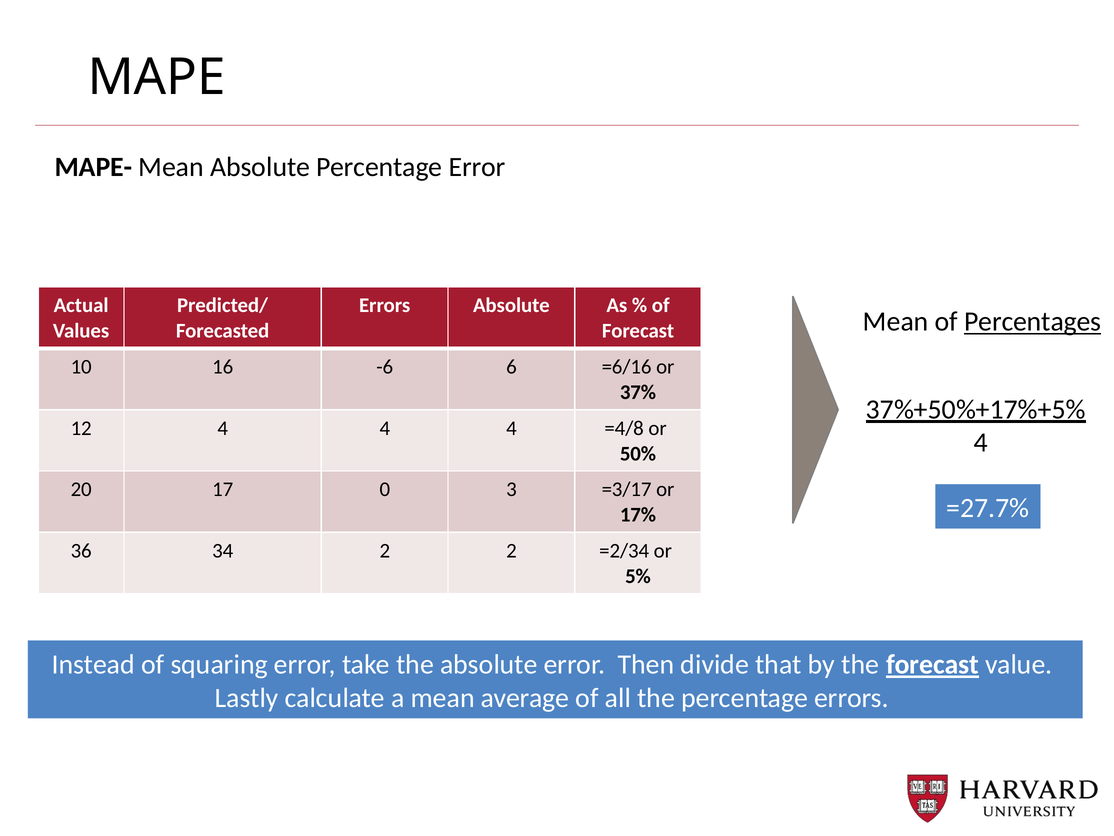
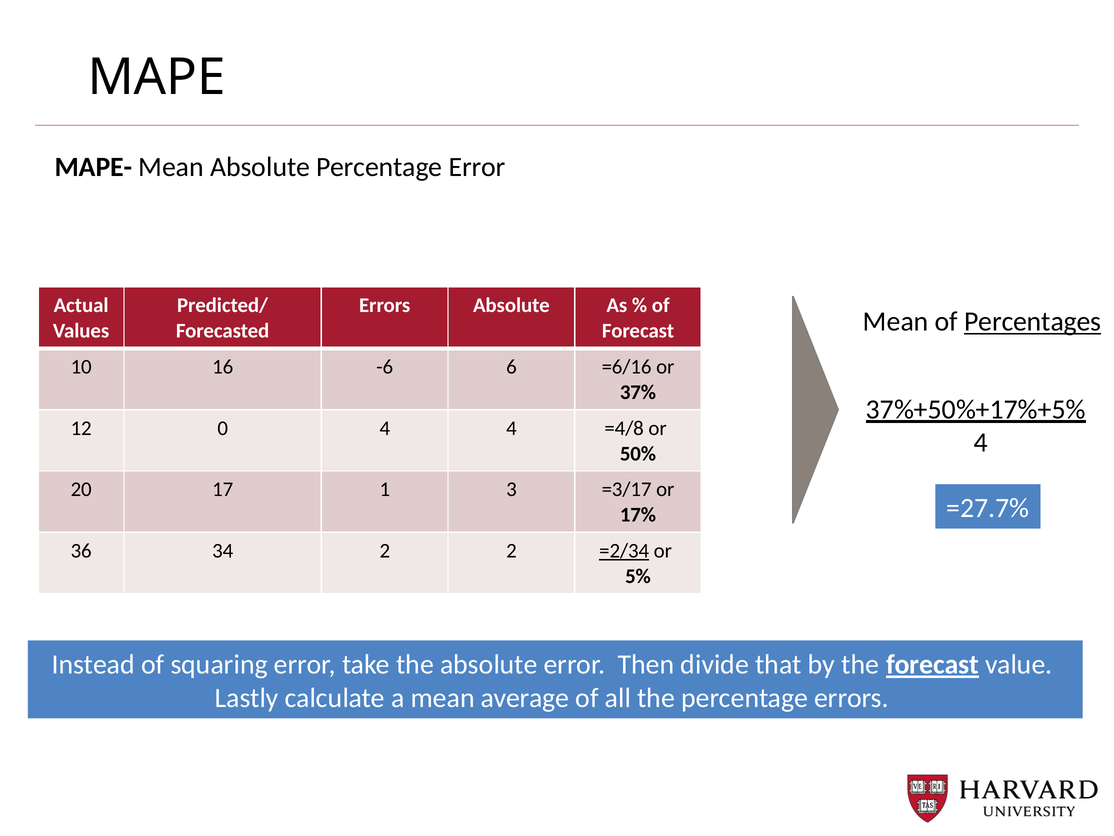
12 4: 4 -> 0 (223, 428)
0: 0 -> 1 (385, 489)
=2/34 underline: none -> present (624, 550)
